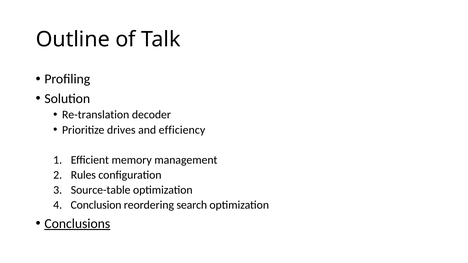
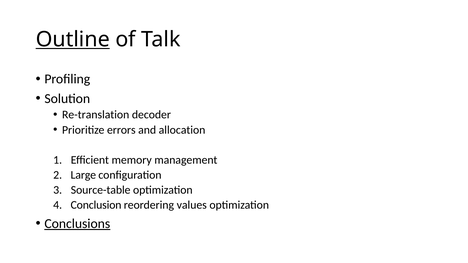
Outline underline: none -> present (73, 39)
drives: drives -> errors (121, 130)
efficiency: efficiency -> allocation (182, 130)
Rules: Rules -> Large (83, 175)
search: search -> values (192, 205)
